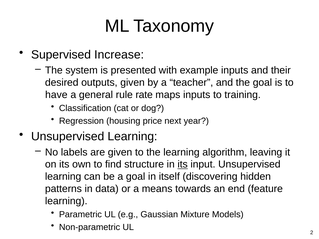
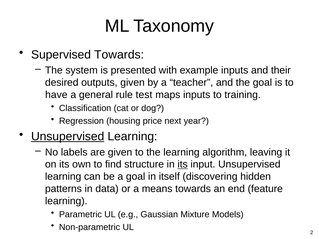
Supervised Increase: Increase -> Towards (119, 55)
rate: rate -> test (144, 95)
Unsupervised underline: none -> present (68, 137)
